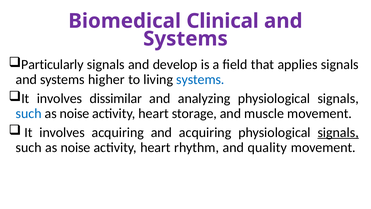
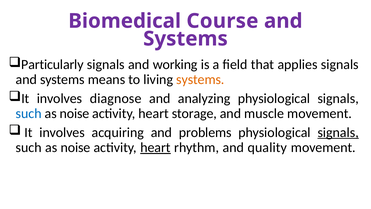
Clinical: Clinical -> Course (222, 21)
develop: develop -> working (175, 64)
higher: higher -> means (107, 79)
systems colour: blue -> orange (200, 79)
dissimilar: dissimilar -> diagnose (116, 98)
and acquiring: acquiring -> problems (205, 132)
heart underline: none -> present (155, 147)
